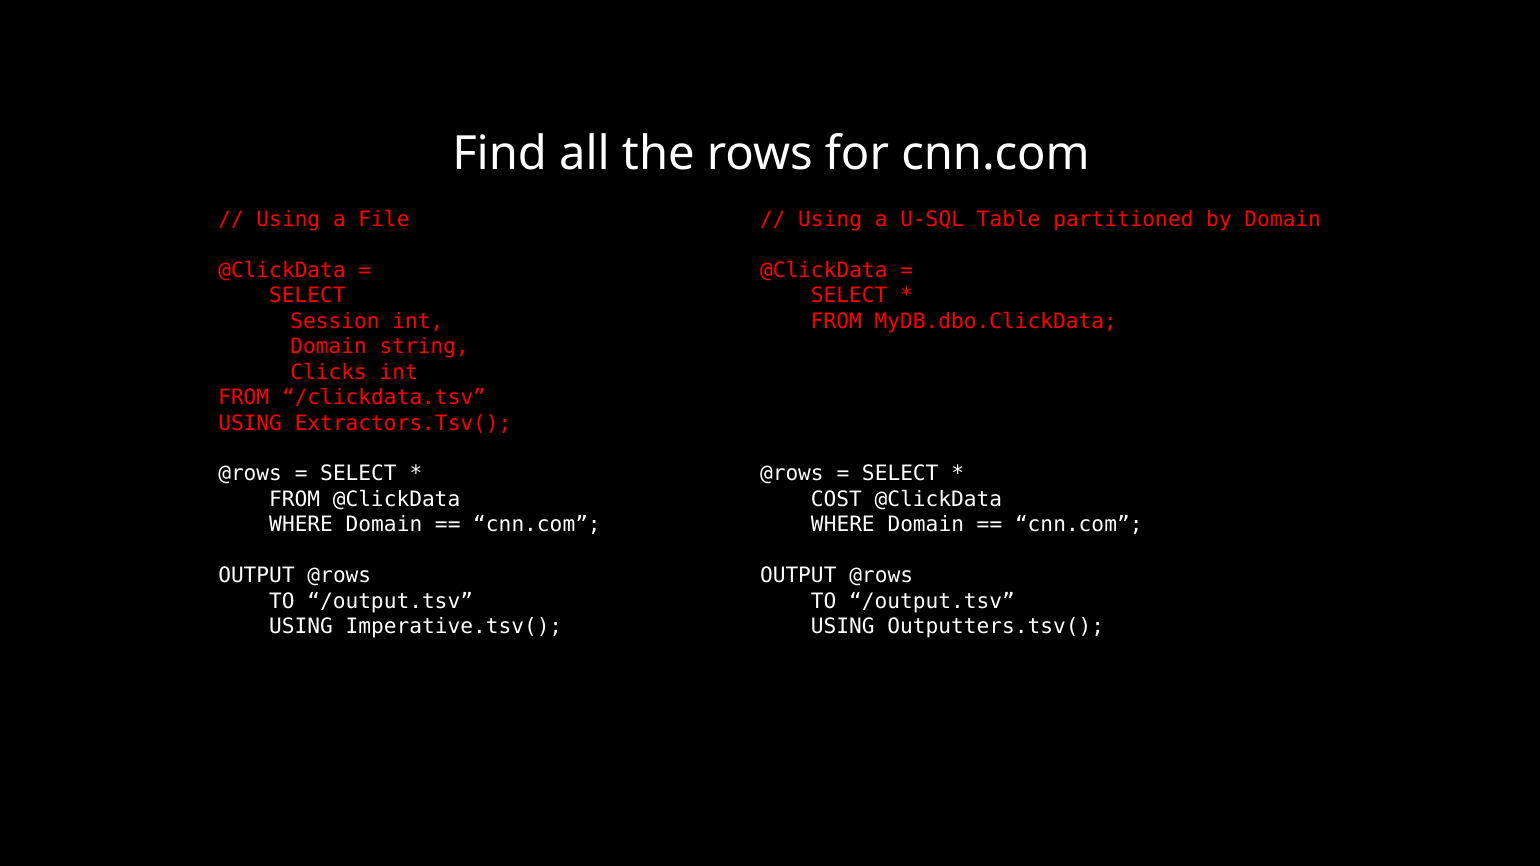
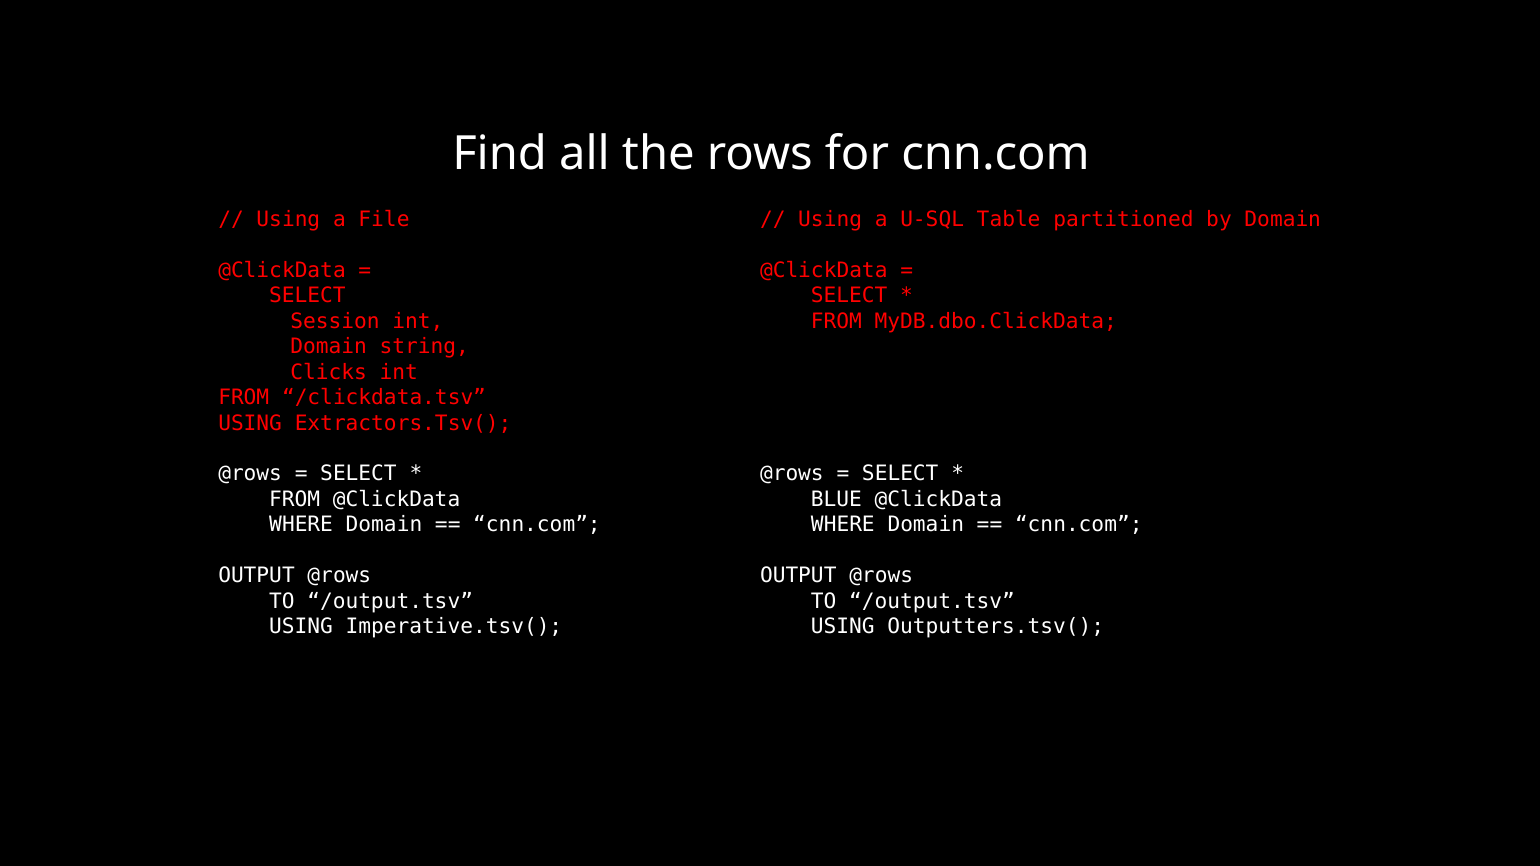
COST: COST -> BLUE (836, 500)
